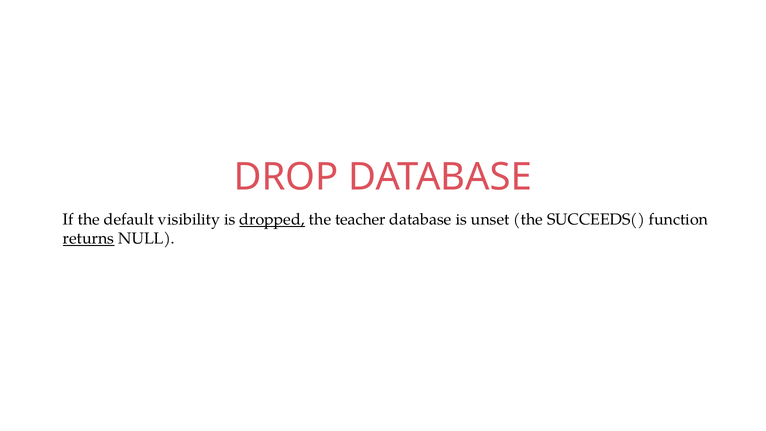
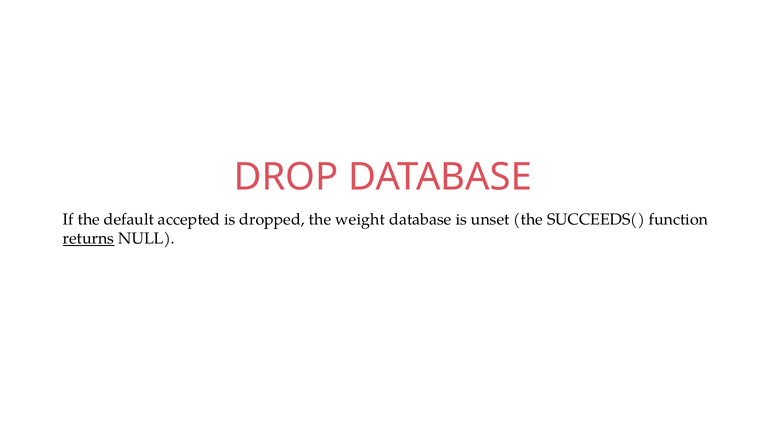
visibility: visibility -> accepted (189, 219)
dropped underline: present -> none (272, 219)
teacher: teacher -> weight (360, 219)
